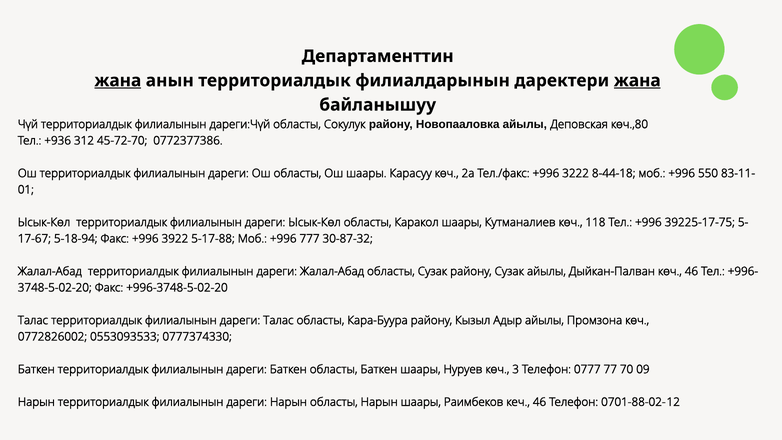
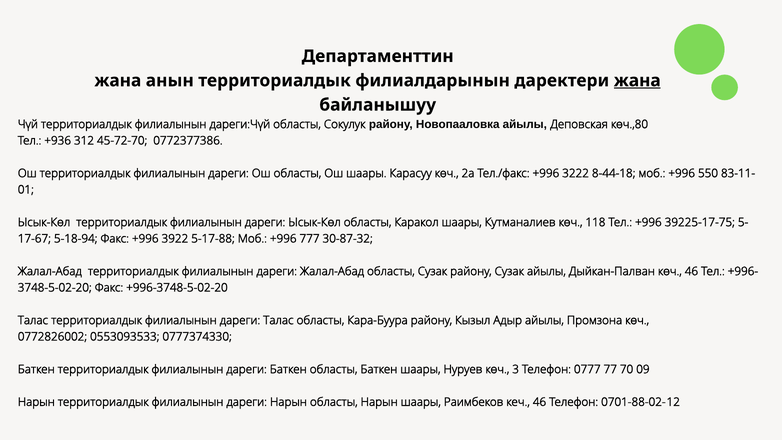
жана underline: present -> none (118, 81)
